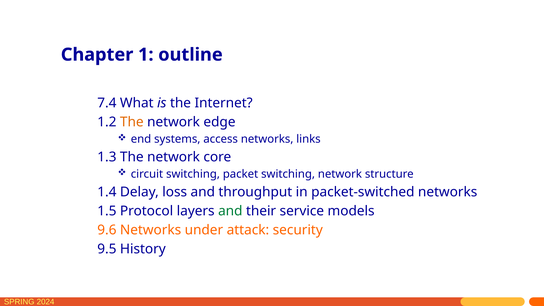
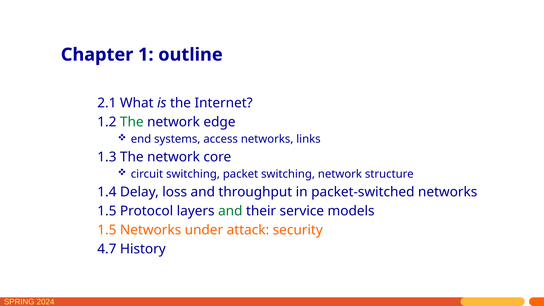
7.4: 7.4 -> 2.1 (107, 103)
The colour: orange -> green (132, 122)
9.6: 9.6 -> 1.5 (107, 230)
9.5: 9.5 -> 4.7 (107, 249)
